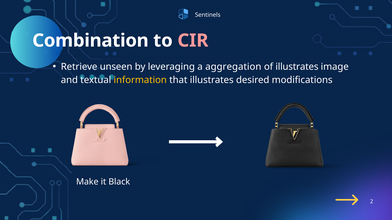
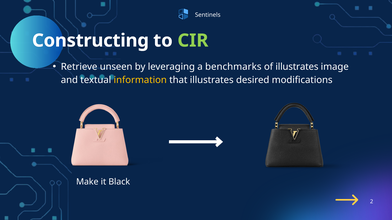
Combination: Combination -> Constructing (90, 41)
CIR colour: pink -> light green (193, 41)
aggregation: aggregation -> benchmarks (233, 67)
